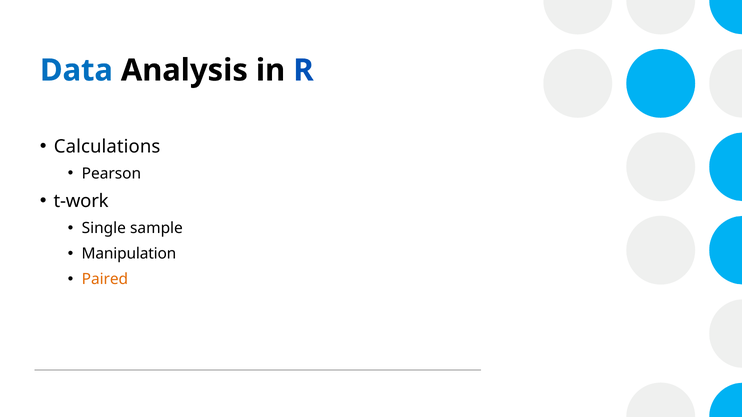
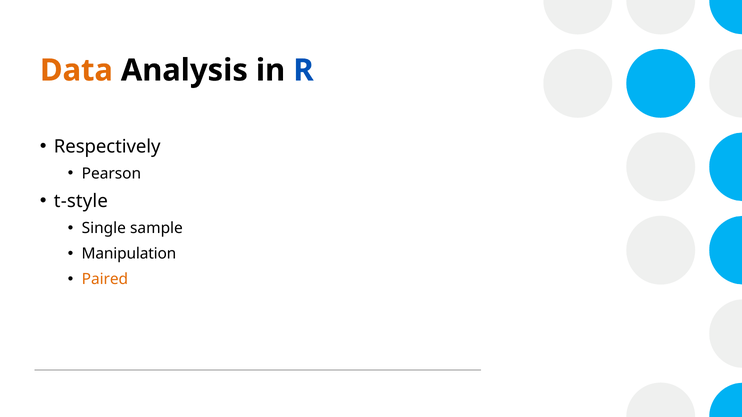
Data colour: blue -> orange (76, 70)
Calculations: Calculations -> Respectively (107, 147)
t-work: t-work -> t-style (81, 201)
